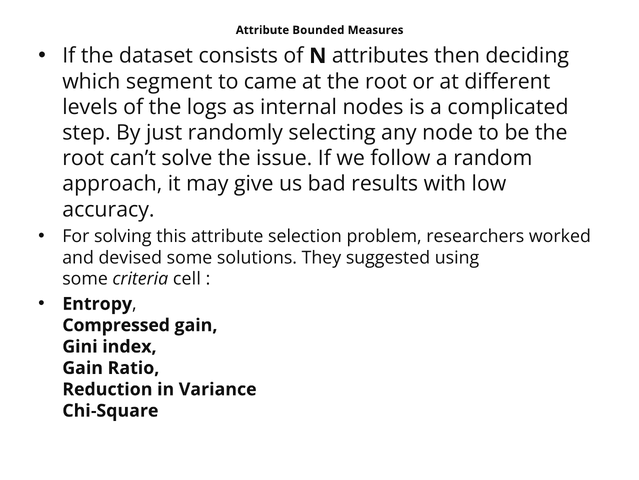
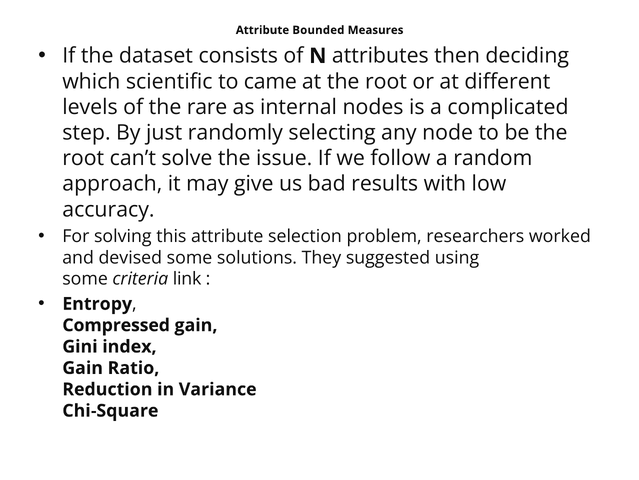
segment: segment -> scientific (169, 81)
logs: logs -> rare (207, 107)
cell: cell -> link (187, 279)
